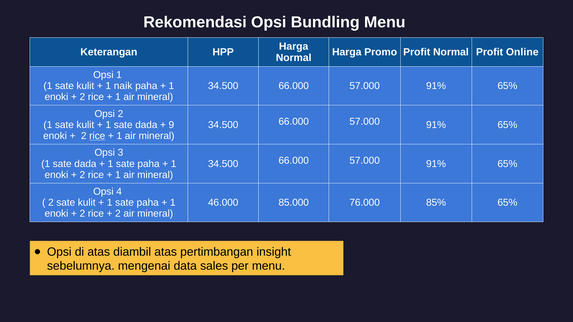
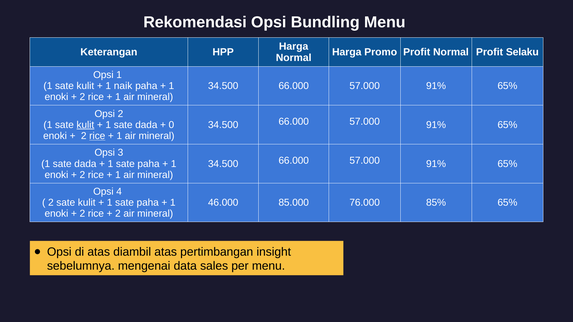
Online: Online -> Selaku (522, 52)
kulit underline: none -> present (85, 125)
9: 9 -> 0 (171, 125)
